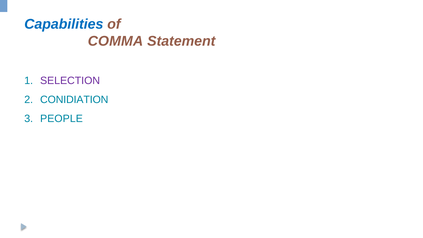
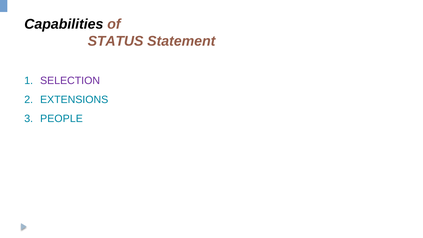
Capabilities colour: blue -> black (64, 24)
COMMA: COMMA -> STATUS (116, 41)
CONIDIATION: CONIDIATION -> EXTENSIONS (74, 100)
